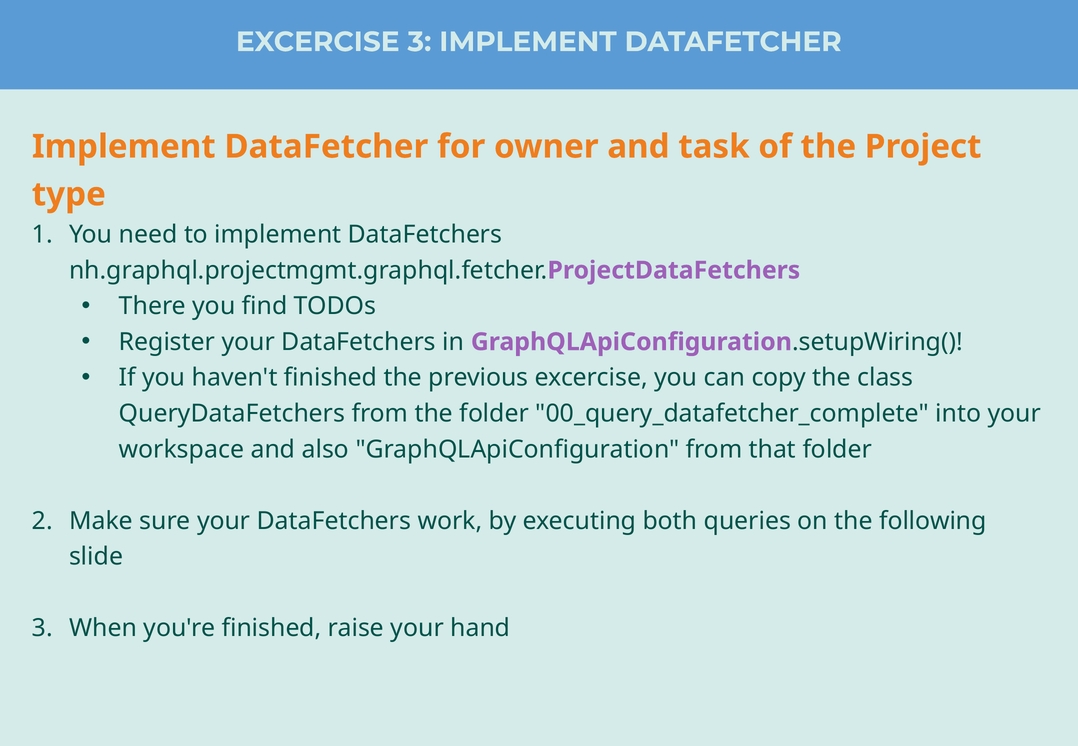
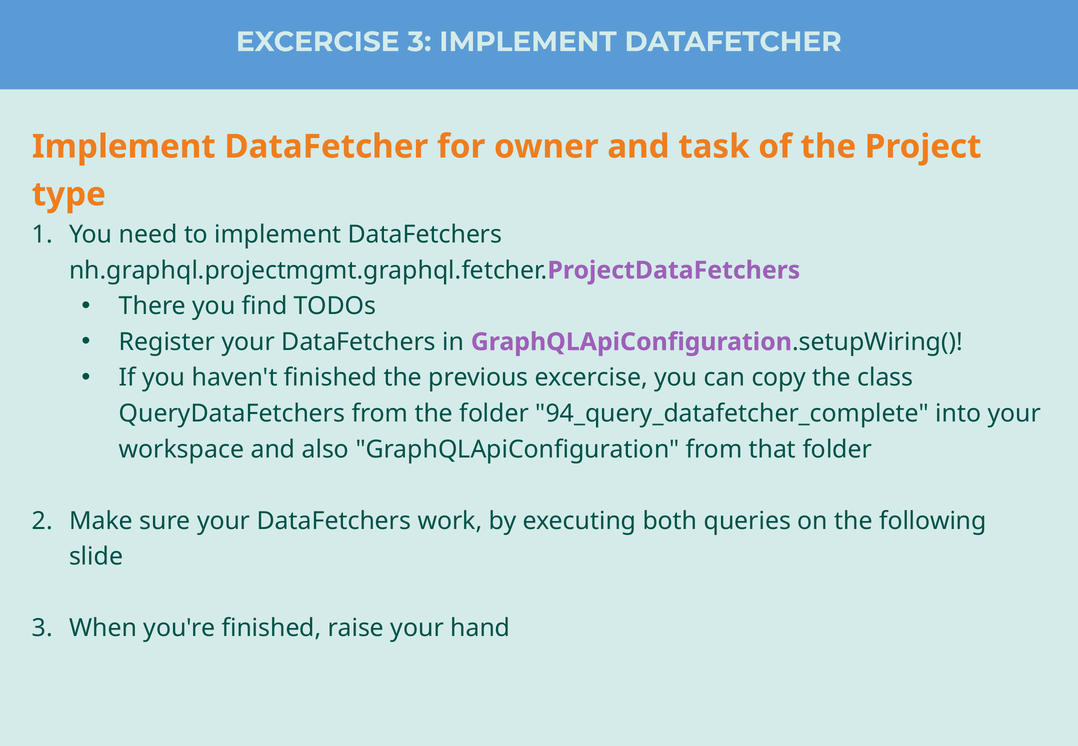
00_query_datafetcher_complete: 00_query_datafetcher_complete -> 94_query_datafetcher_complete (732, 414)
